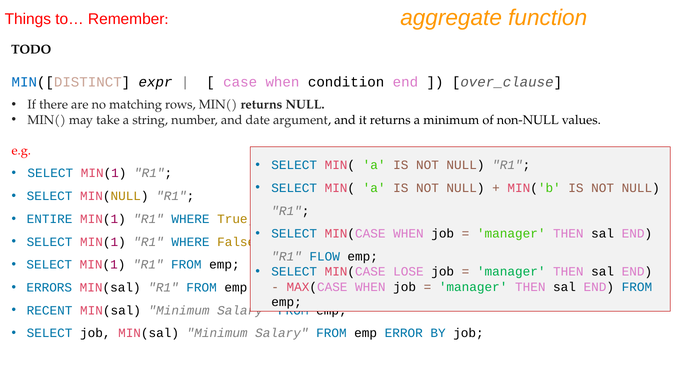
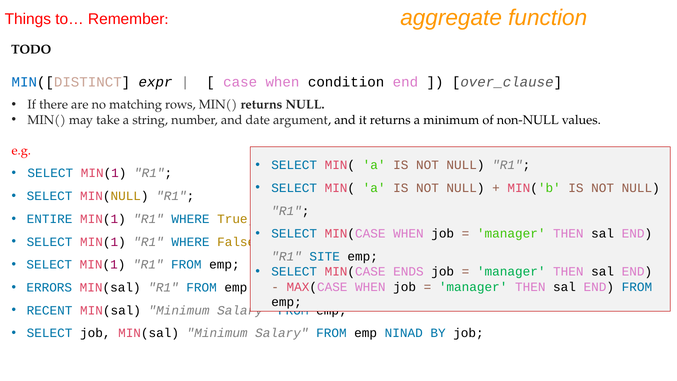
FLOW: FLOW -> SITE (325, 256)
LOSE: LOSE -> ENDS (408, 272)
ERROR: ERROR -> NINAD (404, 333)
